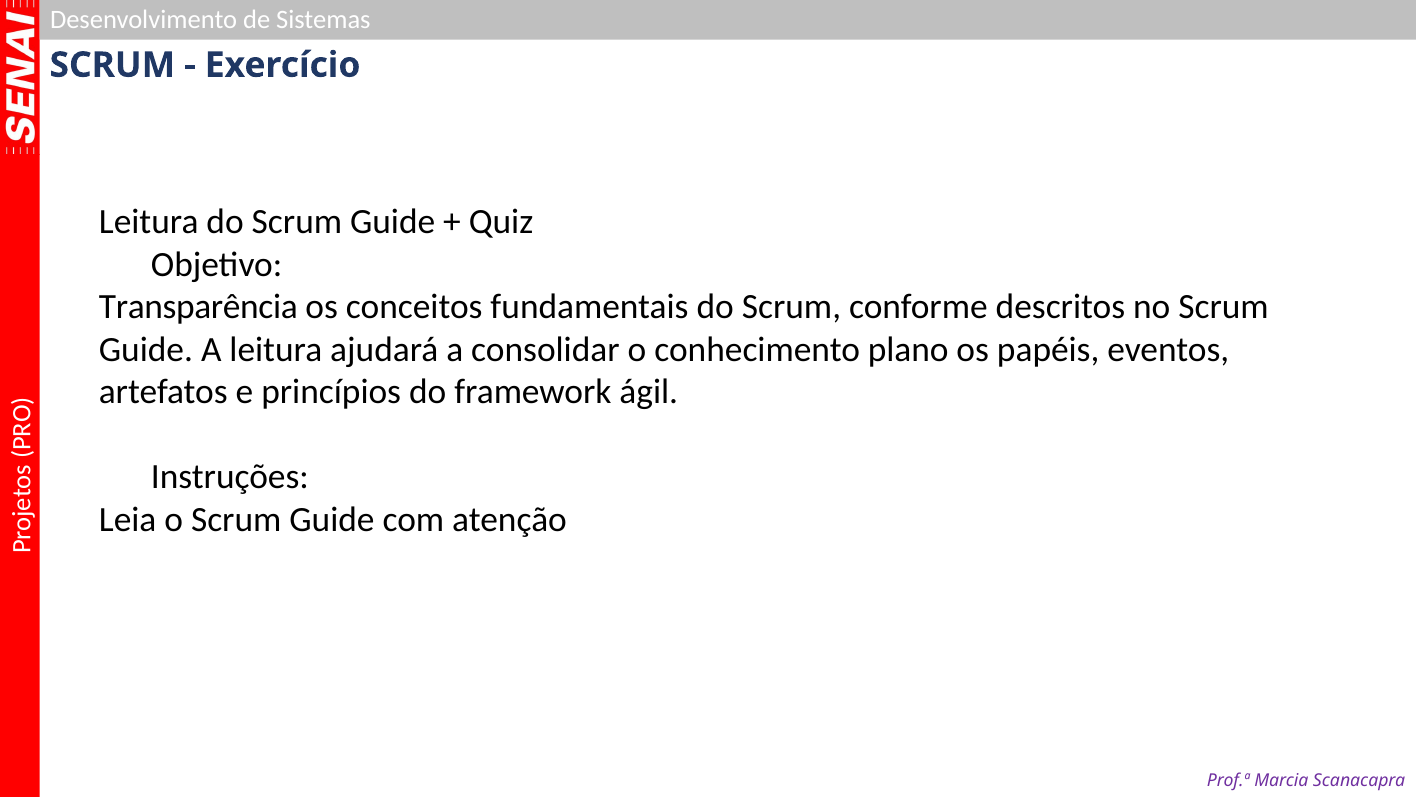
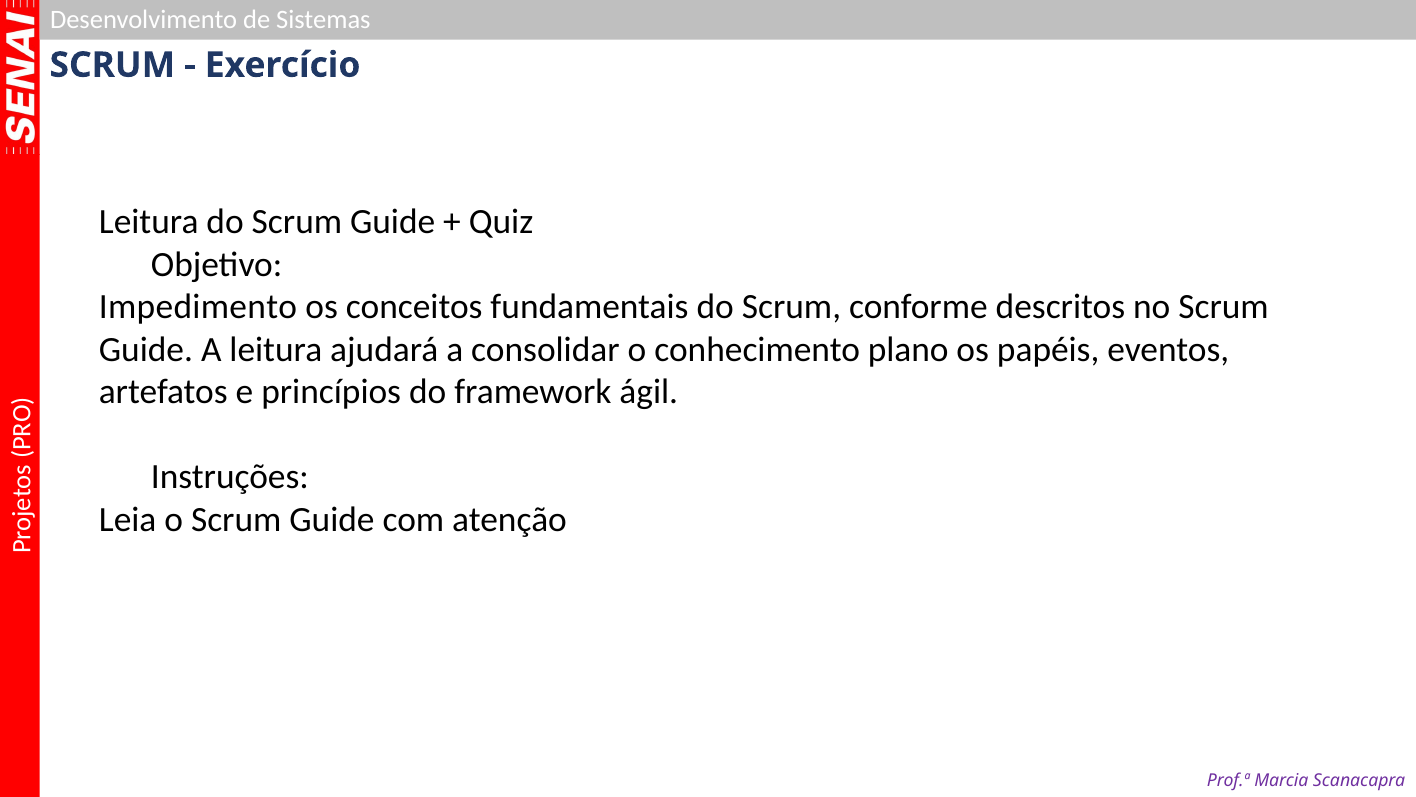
Transparência: Transparência -> Impedimento (198, 307)
